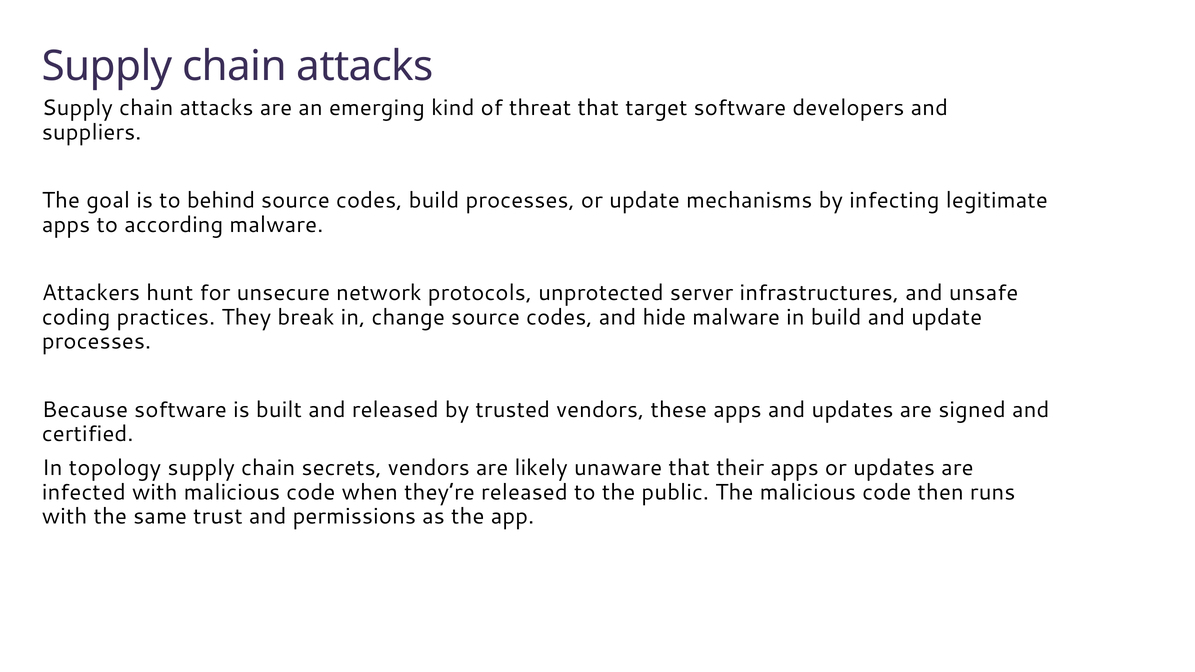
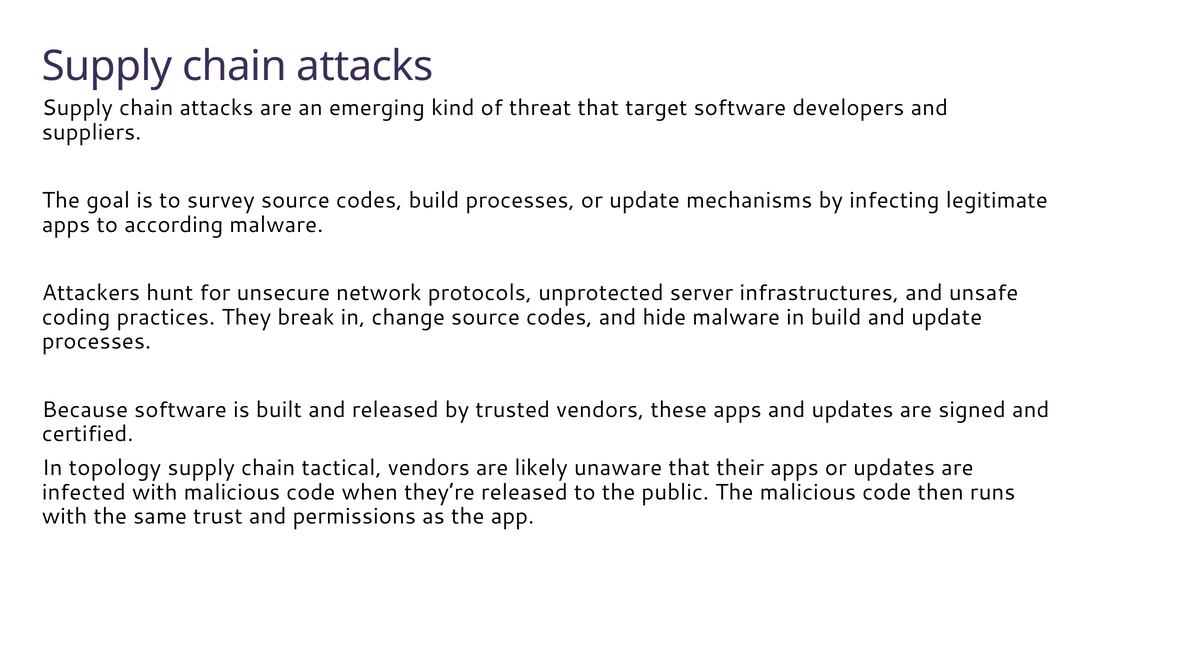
behind: behind -> survey (221, 201)
secrets: secrets -> tactical (342, 468)
